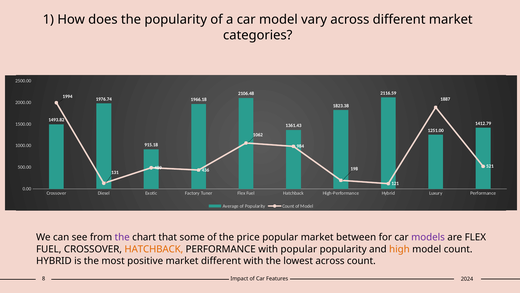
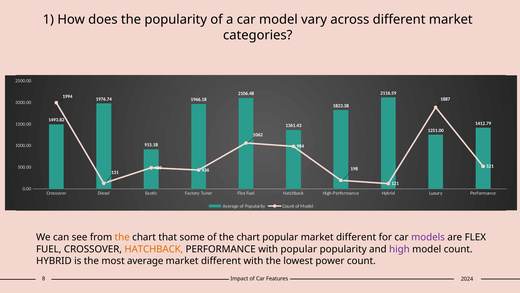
the colour: purple -> orange (122, 237)
of the price: price -> chart (248, 237)
popular market between: between -> different (356, 237)
high colour: orange -> purple (399, 249)
most positive: positive -> average (145, 260)
lowest across: across -> power (330, 260)
